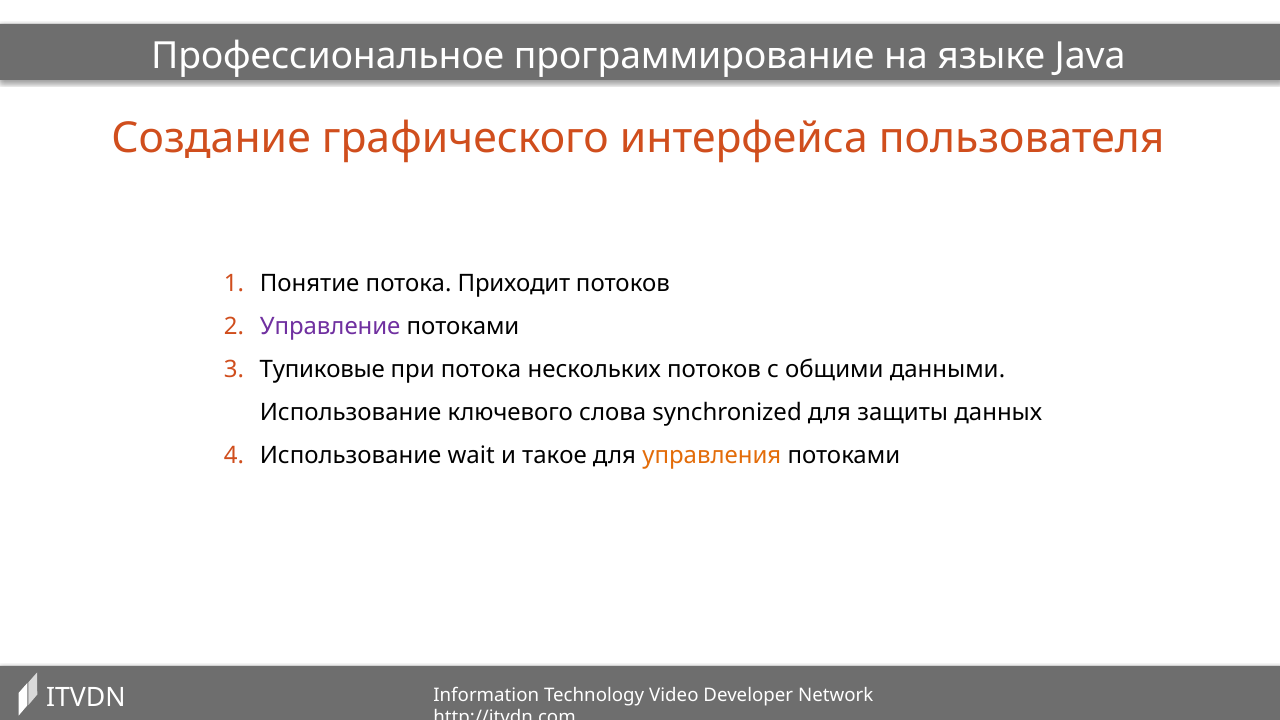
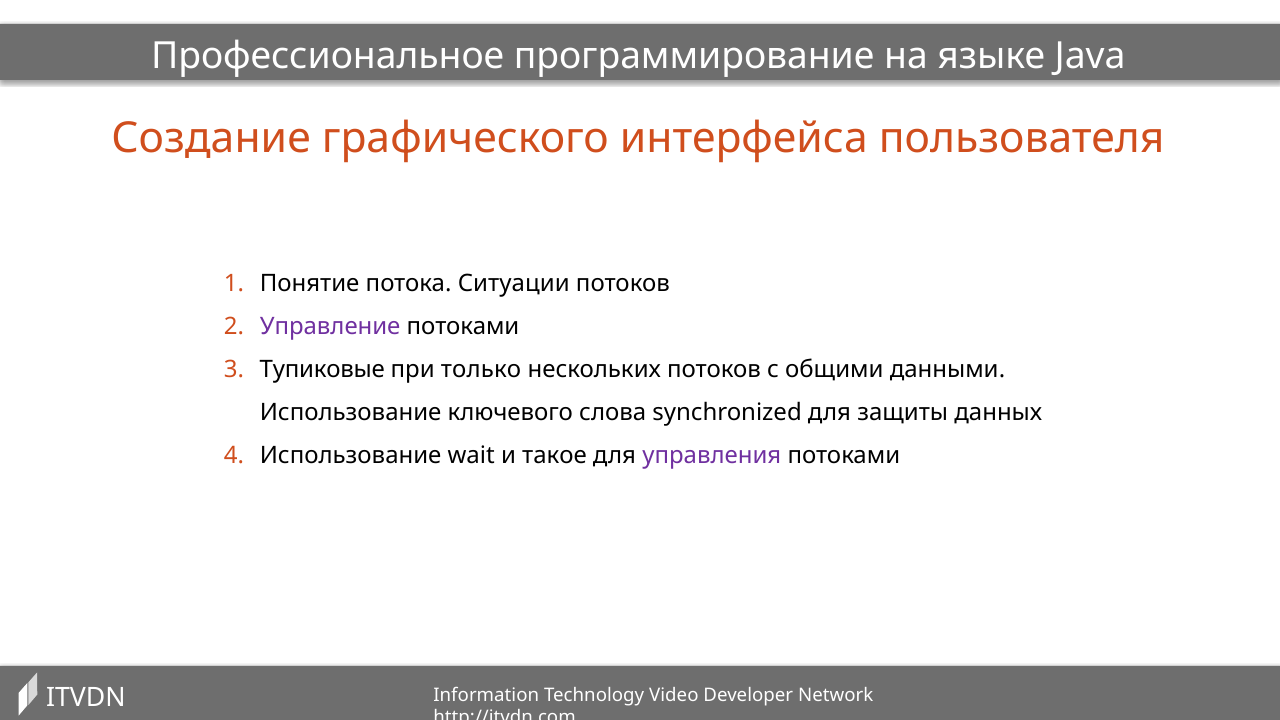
Приходит: Приходит -> Ситуации (514, 283)
при потока: потока -> только (481, 370)
управления colour: orange -> purple (712, 456)
